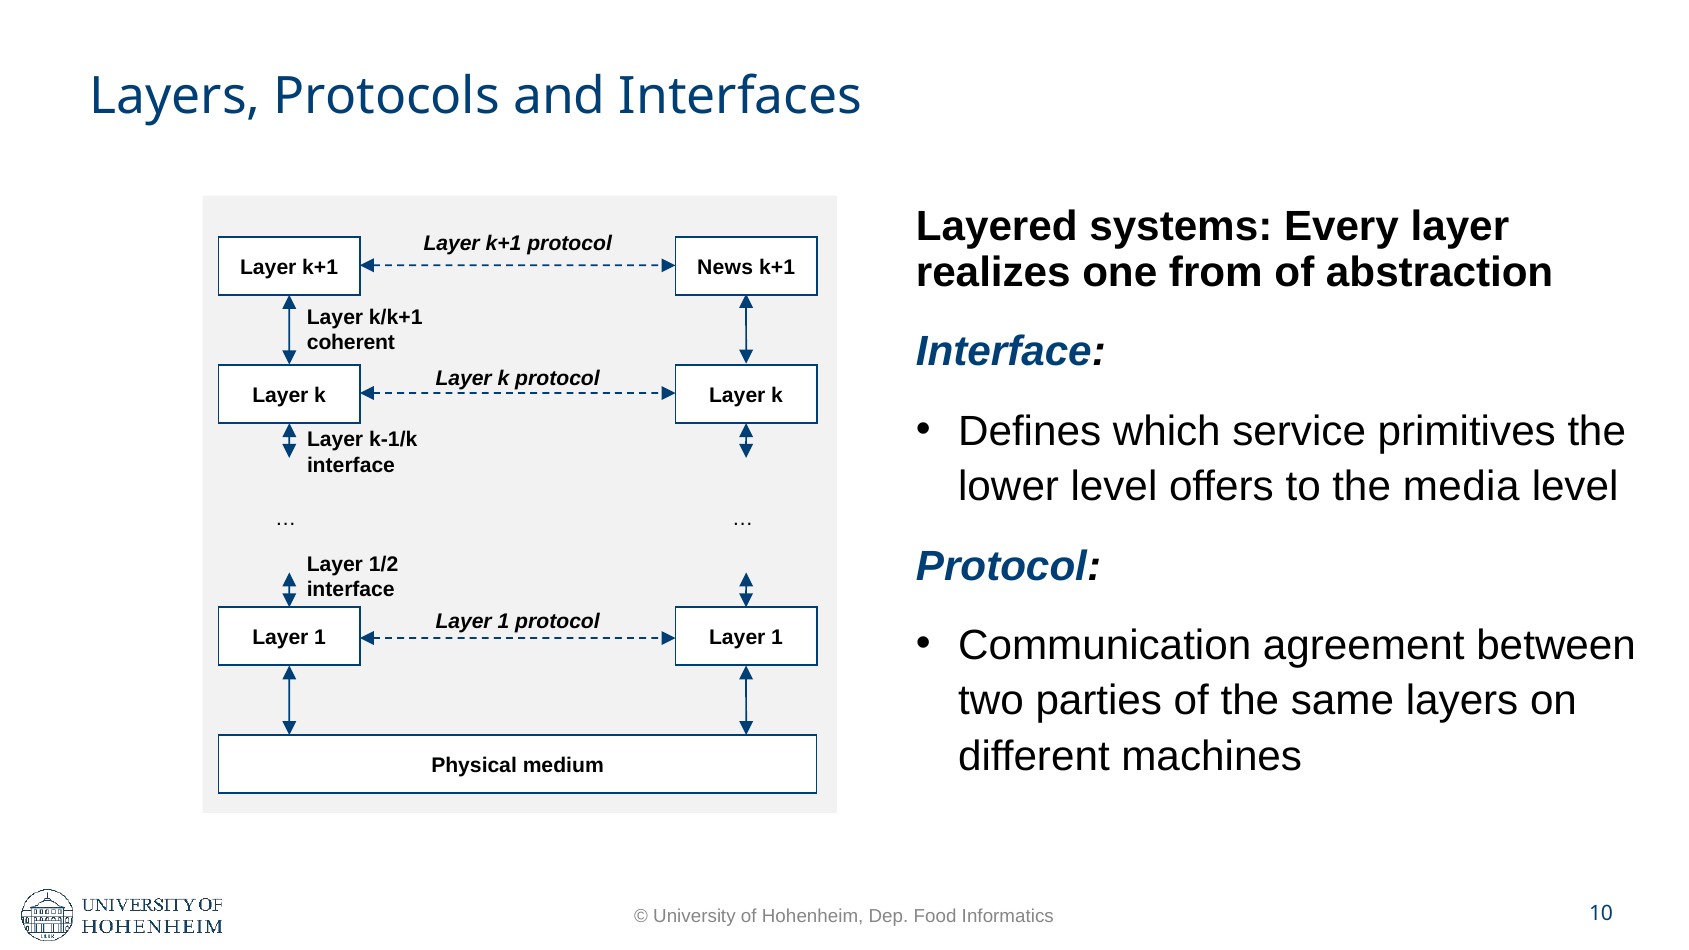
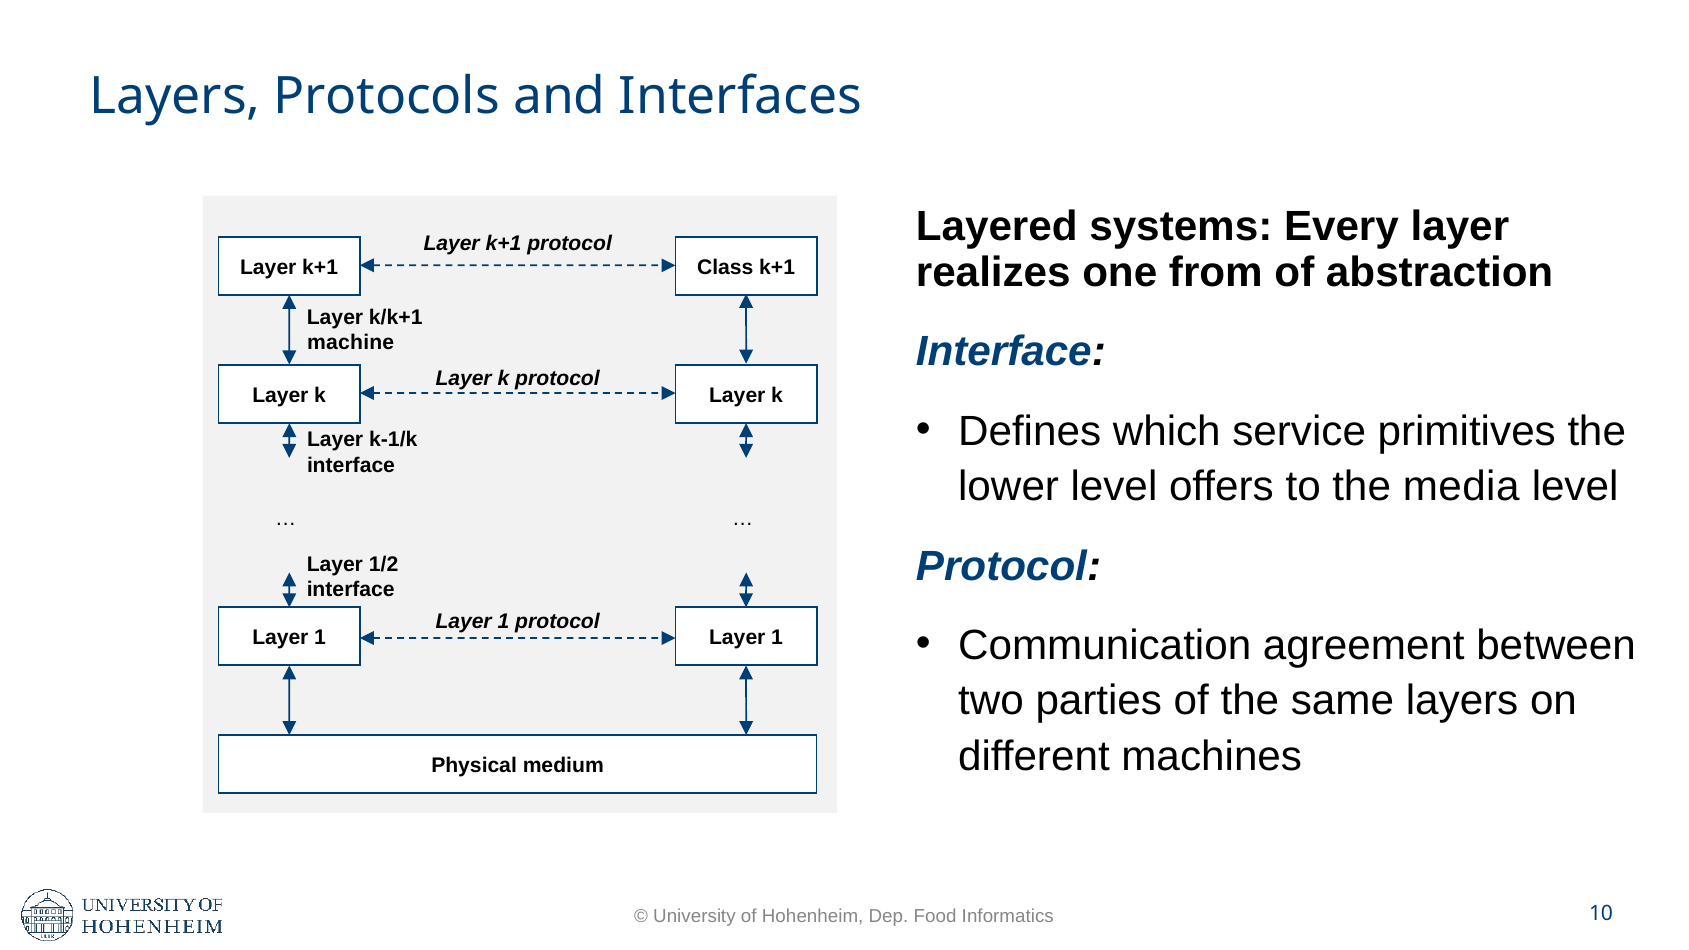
News: News -> Class (725, 267)
coherent: coherent -> machine (351, 343)
